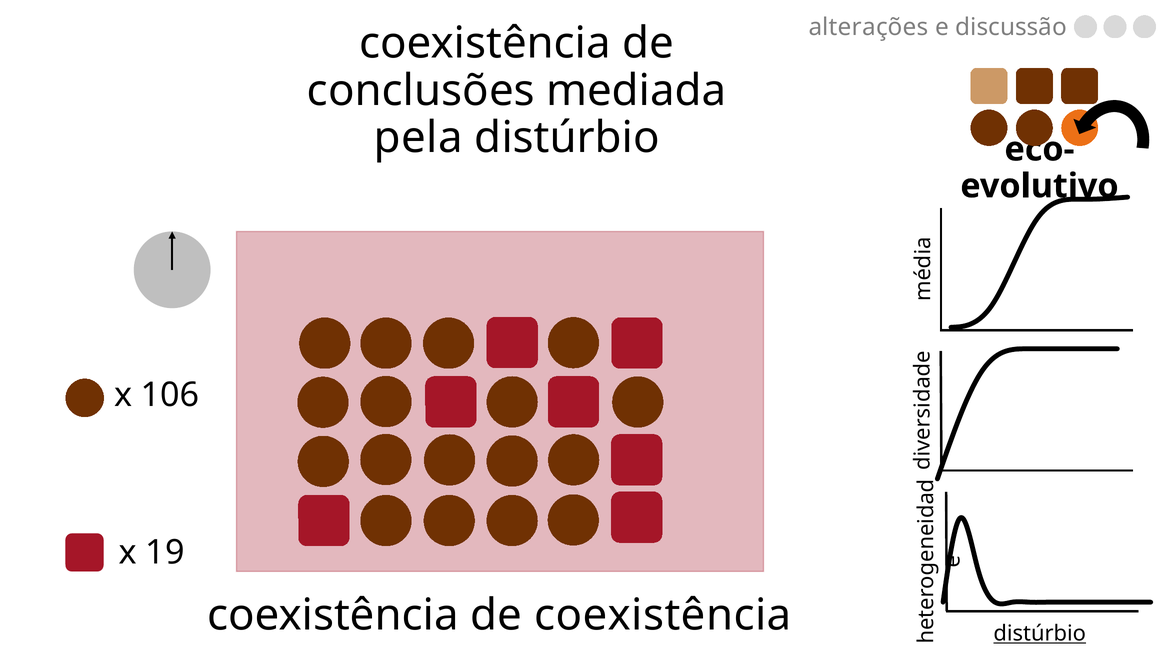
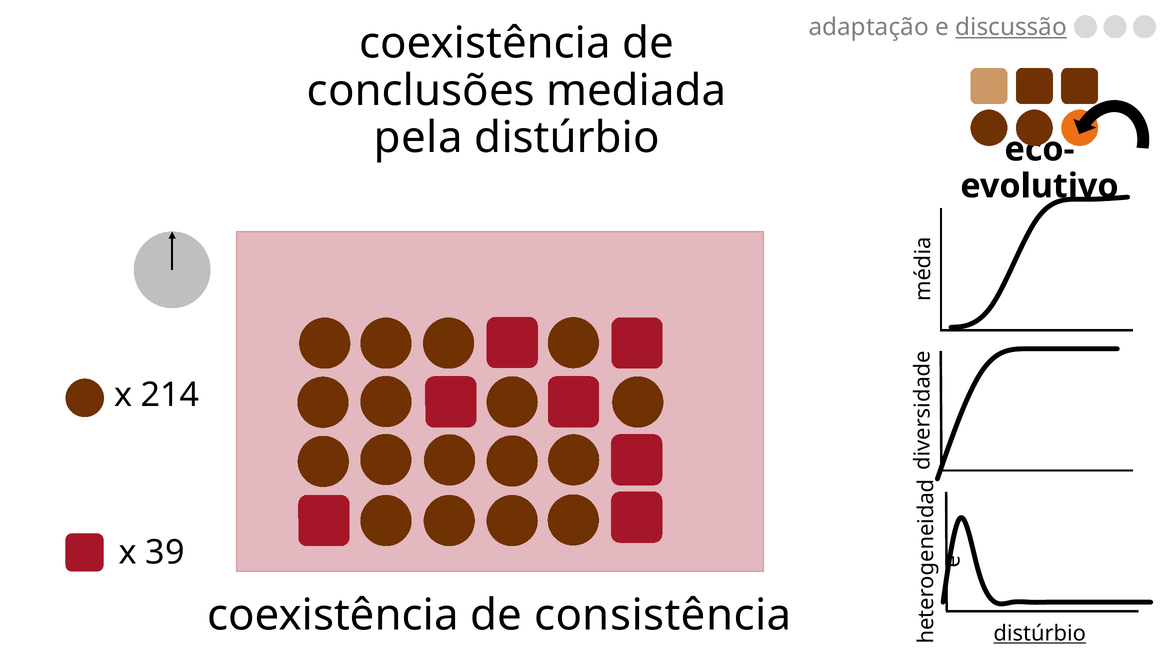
alterações: alterações -> adaptação (869, 27)
discussão underline: none -> present (1011, 27)
106: 106 -> 214 (170, 395)
19: 19 -> 39 (165, 552)
de coexistência: coexistência -> consistência (663, 616)
